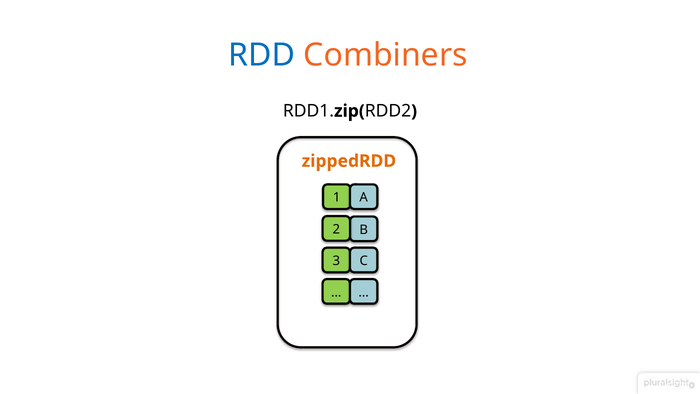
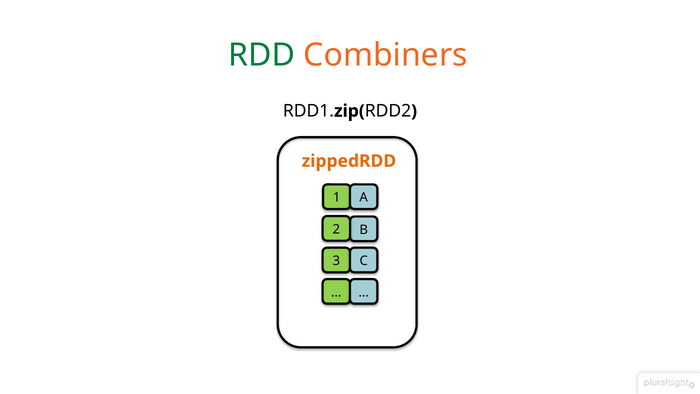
RDD colour: blue -> green (262, 55)
